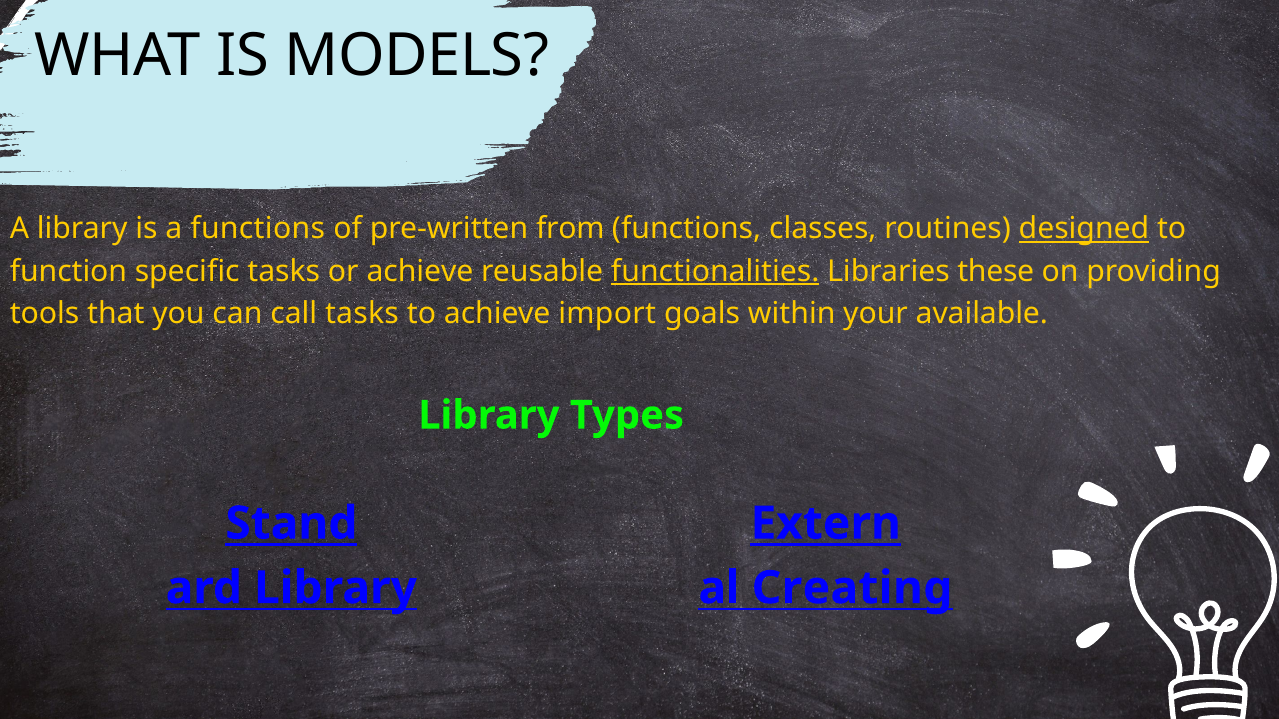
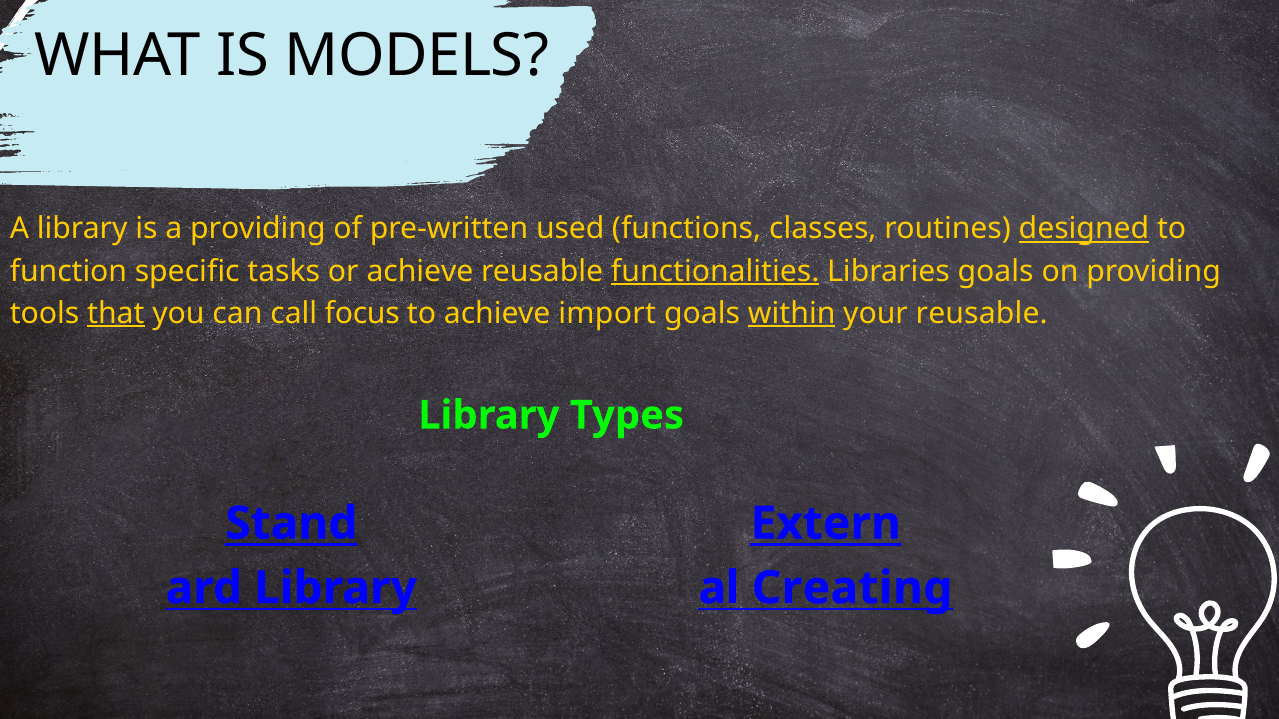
a functions: functions -> providing (258, 229)
from: from -> used (570, 229)
Libraries these: these -> goals (996, 271)
that underline: none -> present (116, 313)
call tasks: tasks -> focus (362, 313)
within underline: none -> present (792, 313)
your available: available -> reusable (982, 313)
